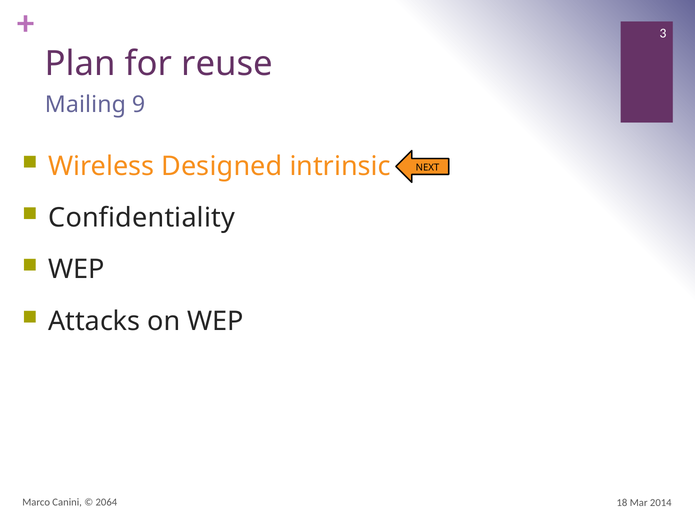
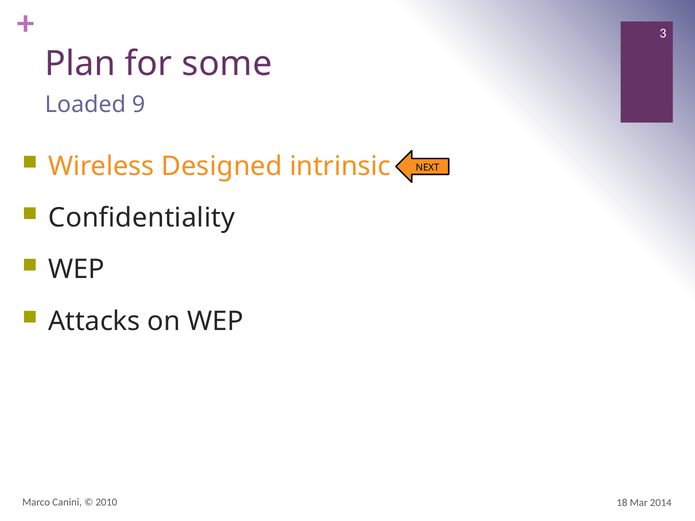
reuse: reuse -> some (227, 64)
Mailing: Mailing -> Loaded (85, 105)
2064: 2064 -> 2010 (106, 503)
